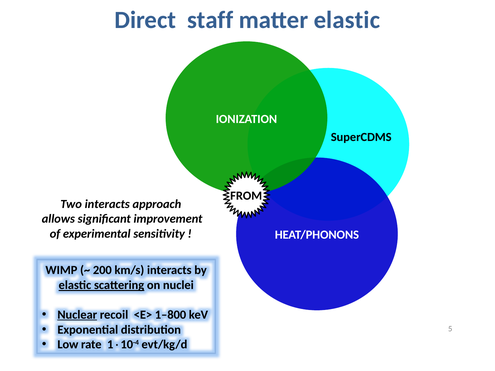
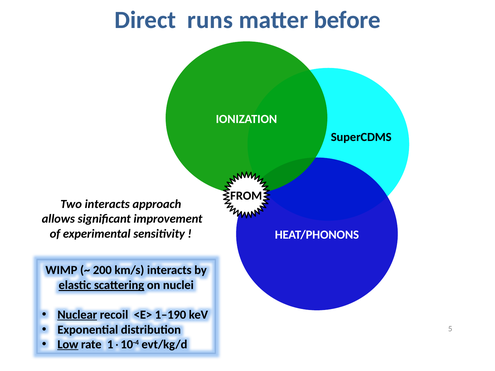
staff: staff -> runs (210, 20)
matter elastic: elastic -> before (347, 20)
1–800: 1–800 -> 1–190 (171, 315)
Low underline: none -> present (68, 345)
